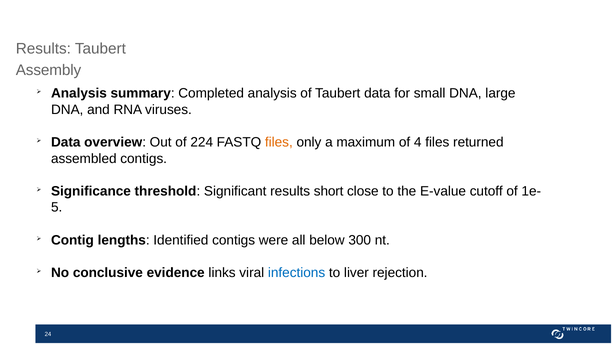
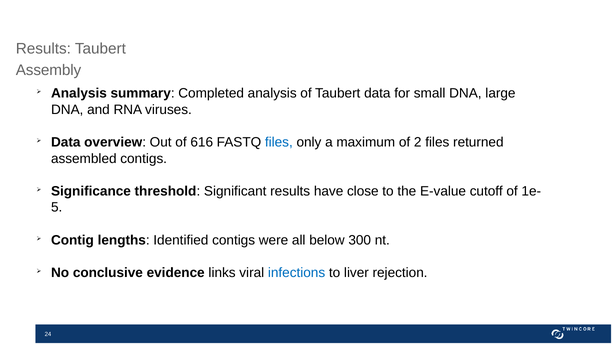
224: 224 -> 616 (202, 142)
files colour: orange -> blue (279, 142)
4: 4 -> 2 (418, 142)
short: short -> have (329, 191)
